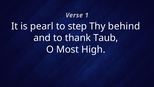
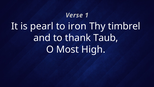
step: step -> iron (77, 26)
behind: behind -> timbrel (124, 26)
